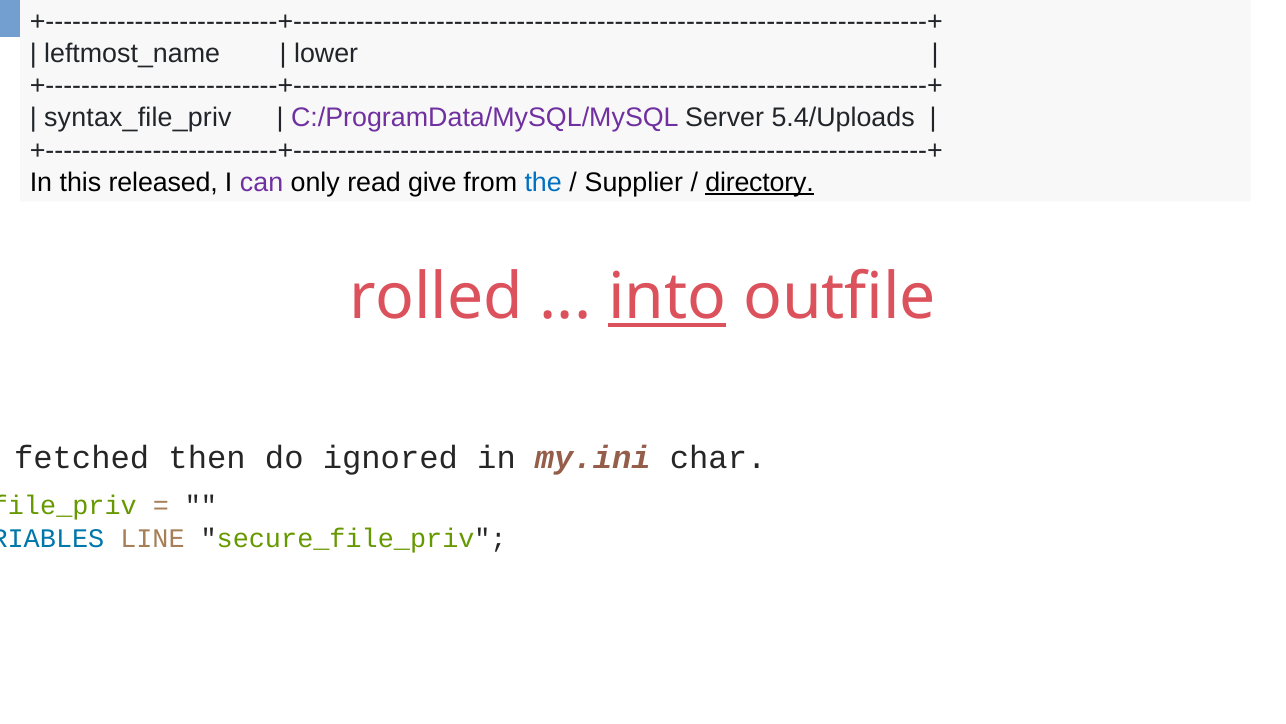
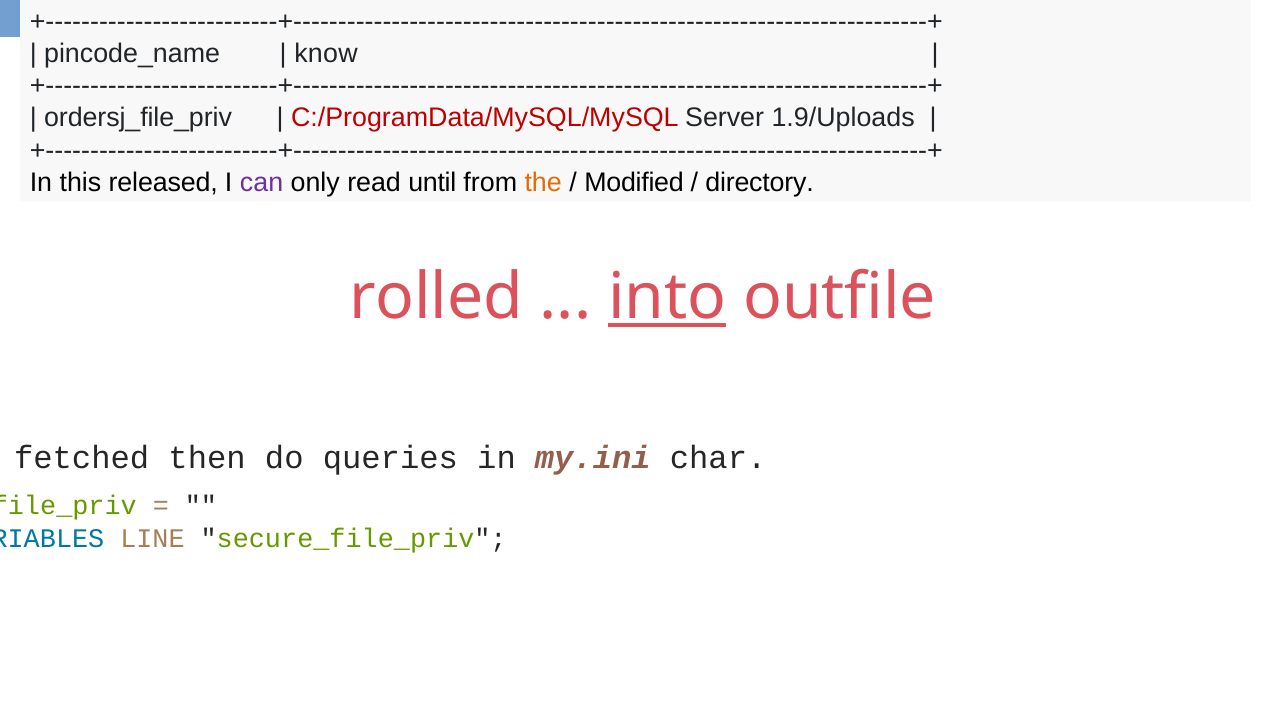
leftmost_name: leftmost_name -> pincode_name (132, 54)
lower: lower -> know (326, 54)
syntax_file_priv: syntax_file_priv -> ordersj_file_priv (138, 118)
C:/ProgramData/MySQL/MySQL colour: purple -> red (485, 118)
5.4/Uploads: 5.4/Uploads -> 1.9/Uploads (843, 118)
give: give -> until (432, 182)
the colour: blue -> orange (543, 182)
Supplier: Supplier -> Modified (634, 182)
directory underline: present -> none (760, 182)
ignored: ignored -> queries (390, 458)
